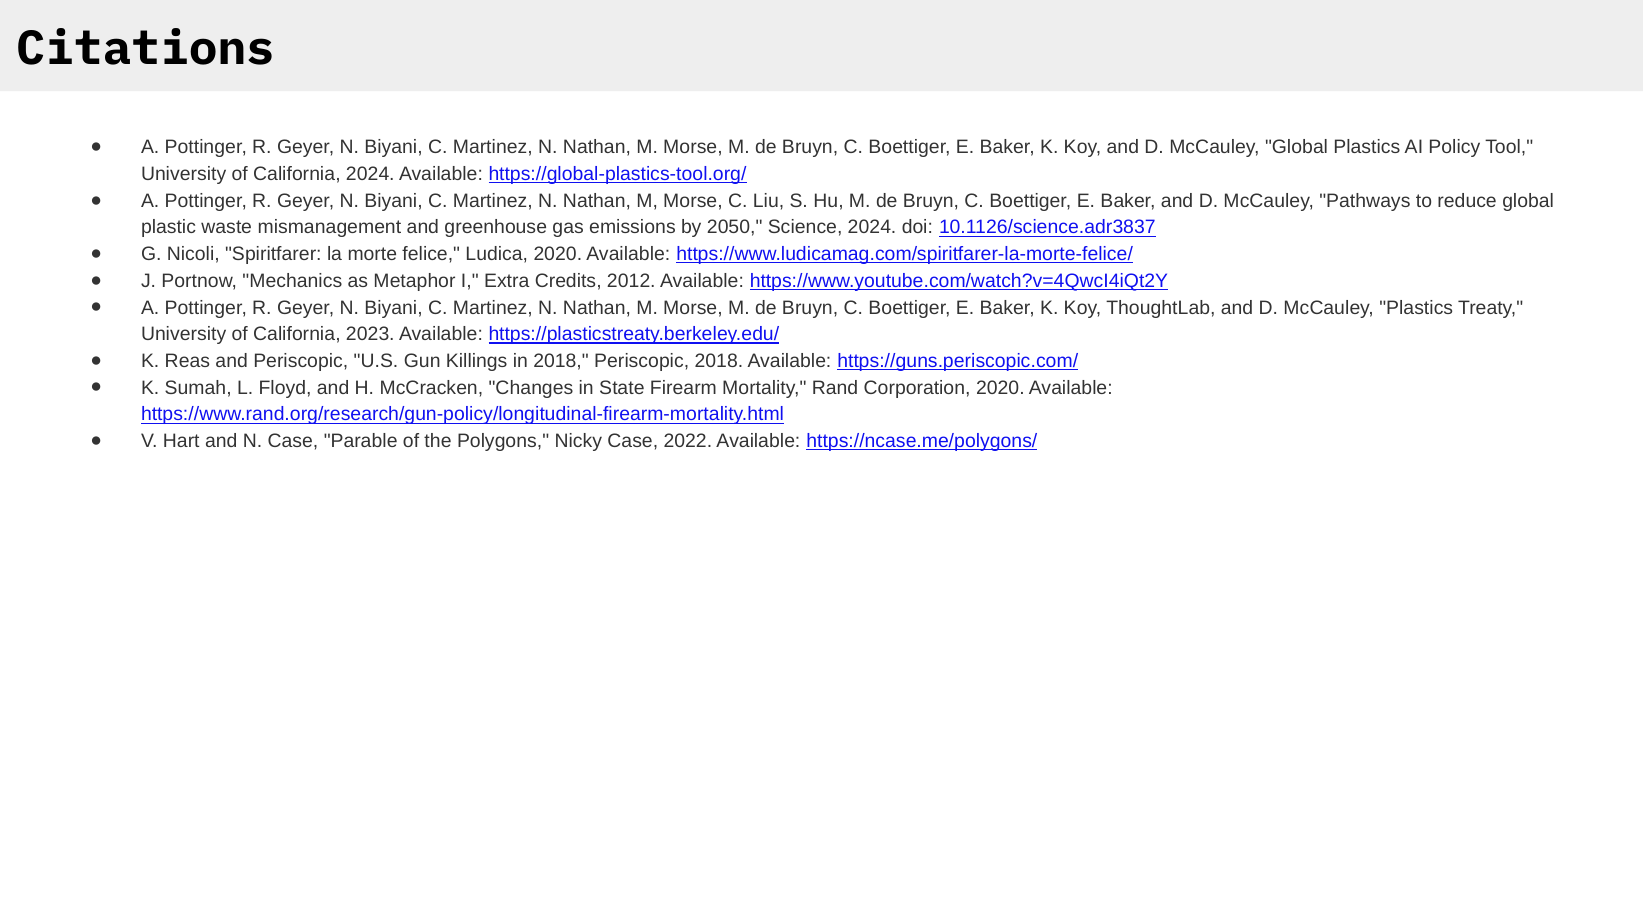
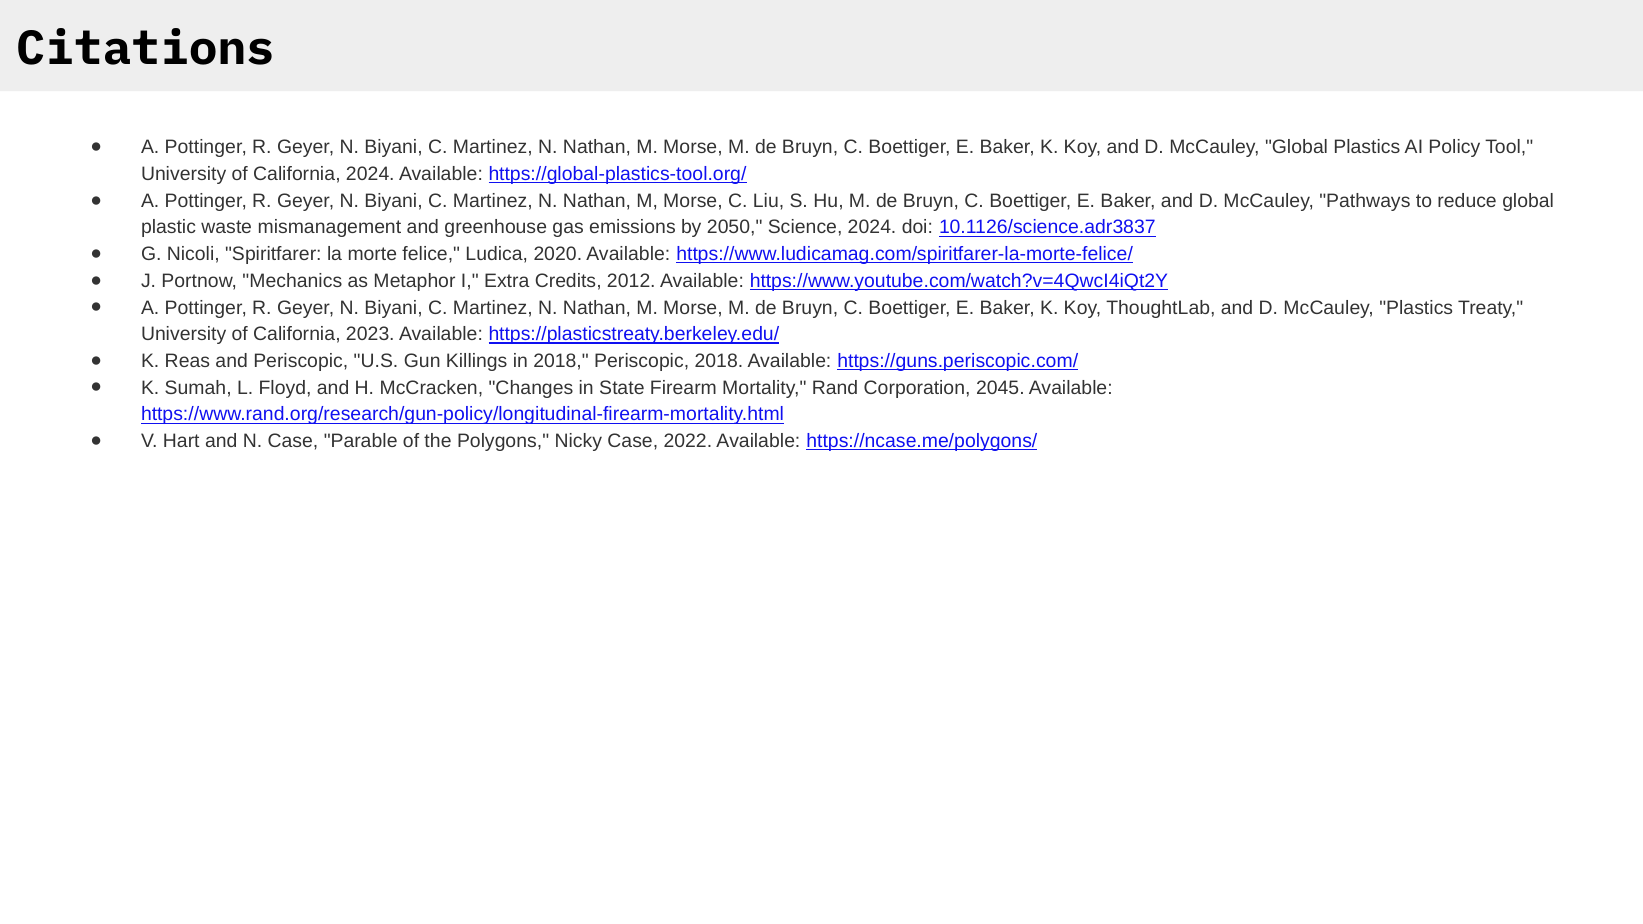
Corporation 2020: 2020 -> 2045 (1000, 388)
